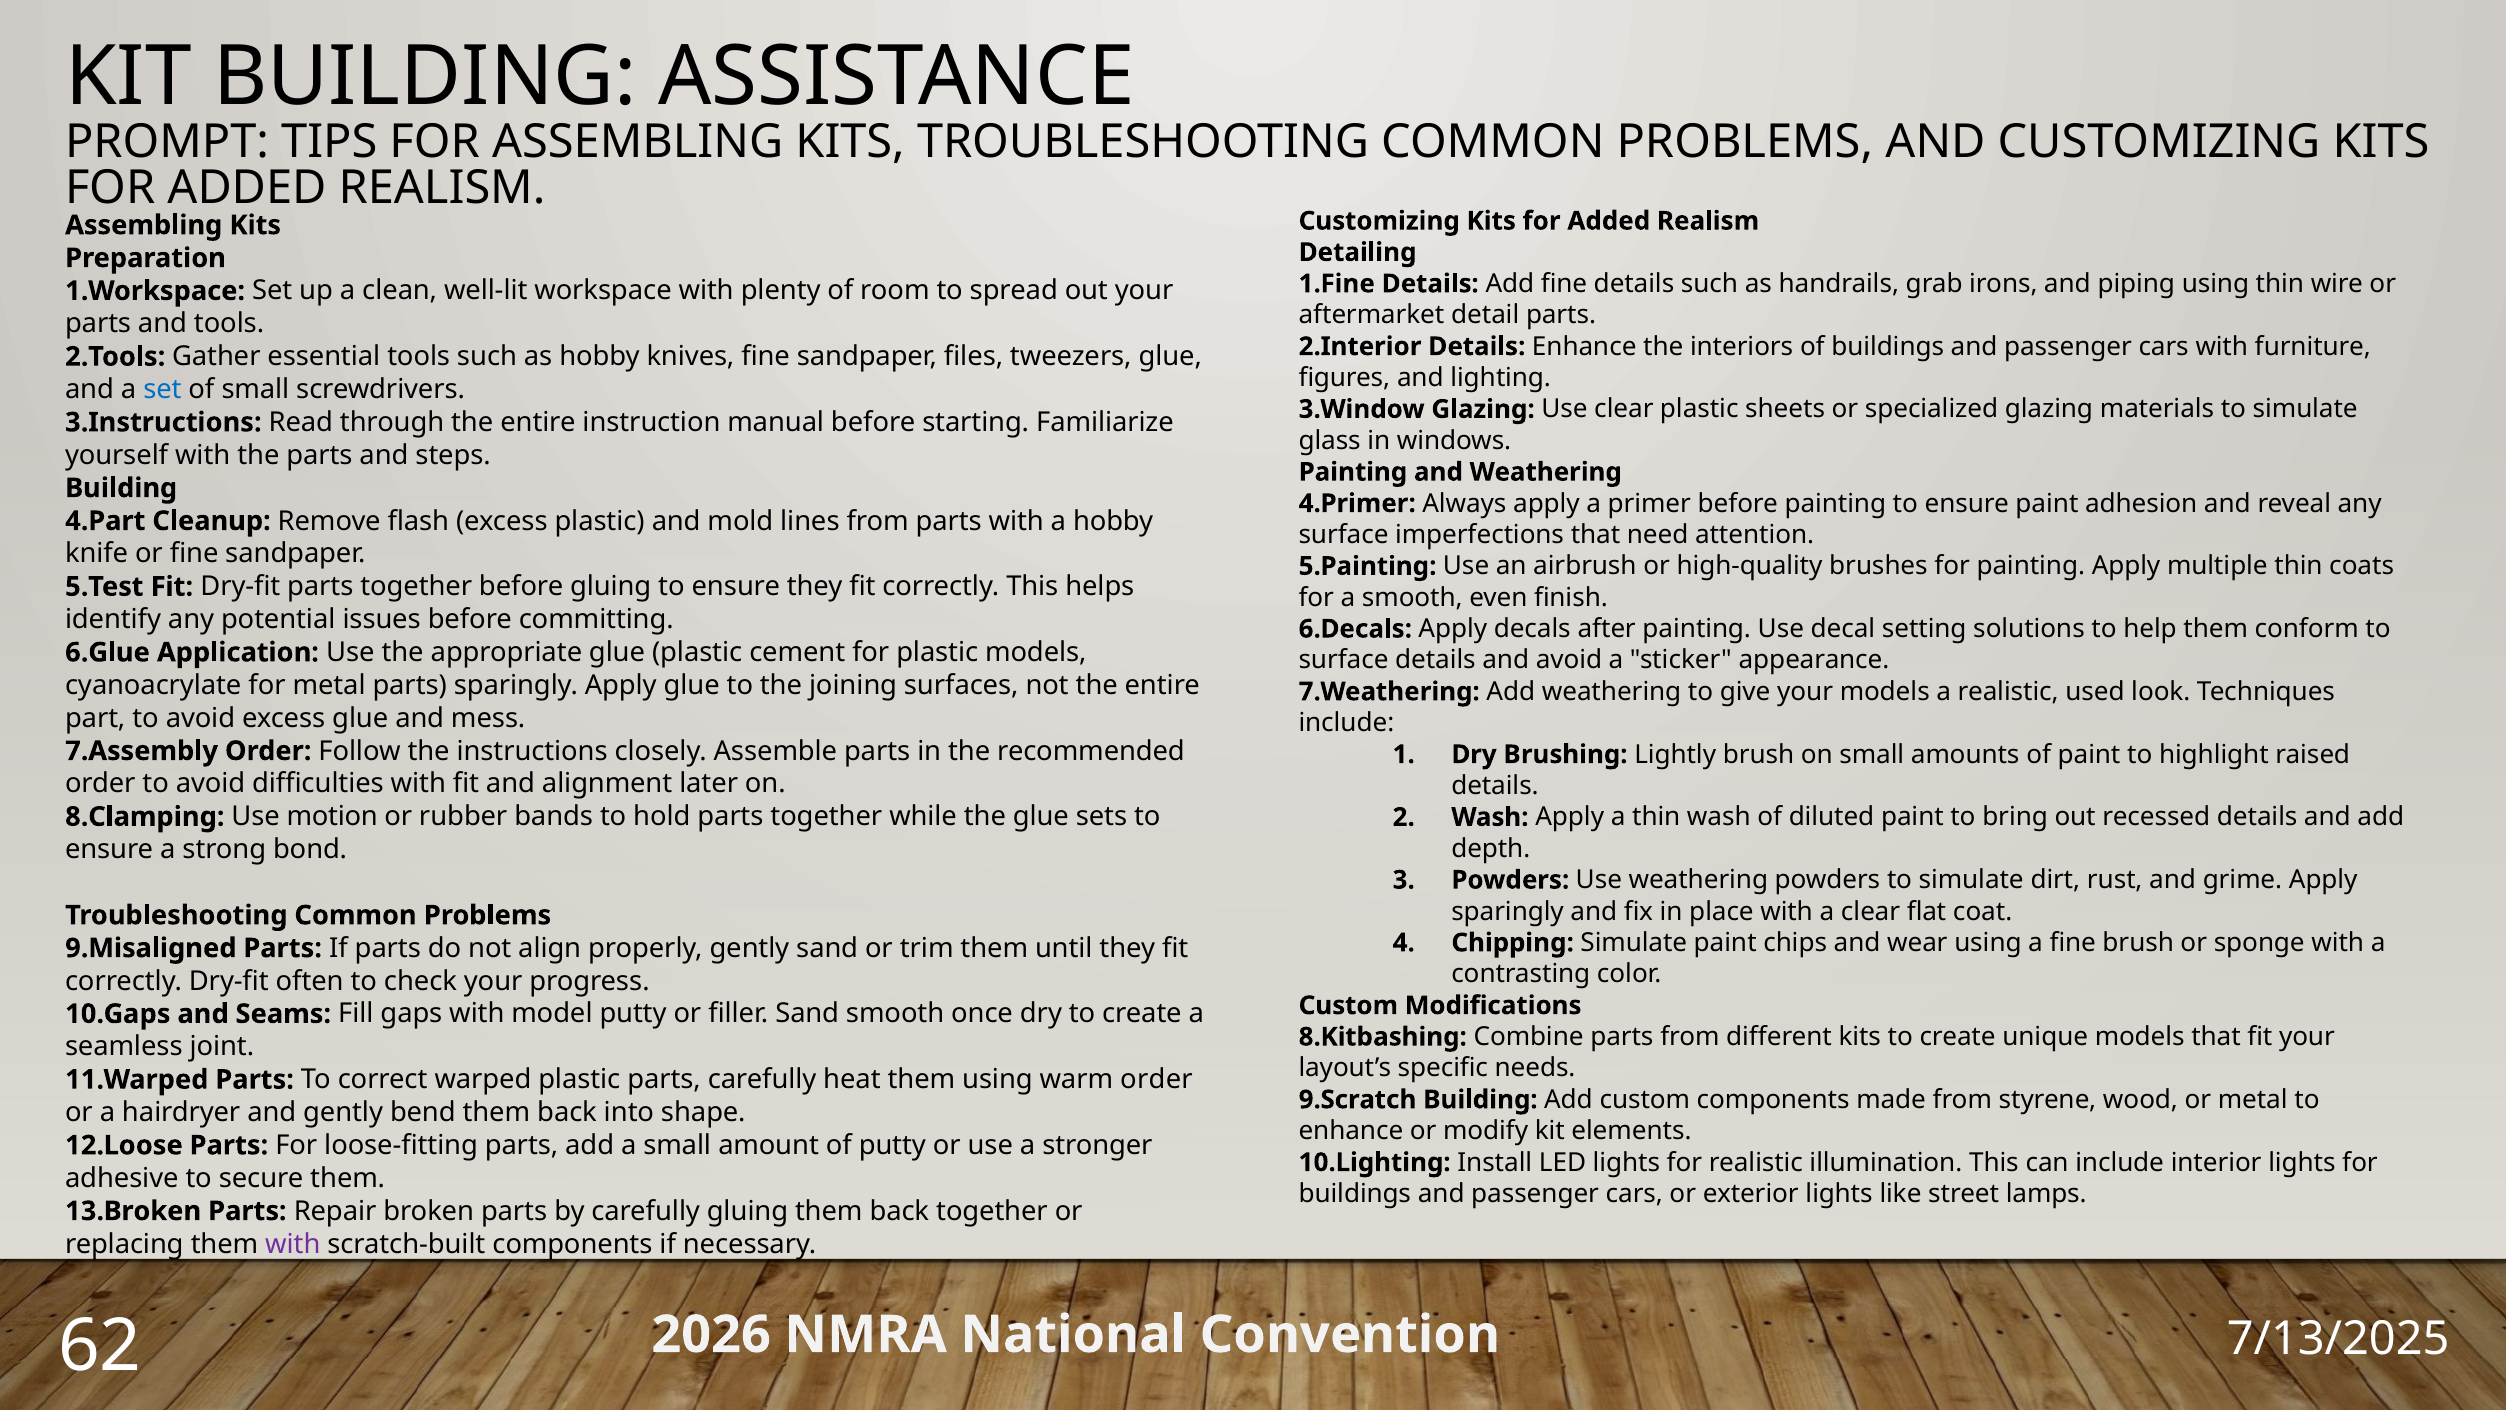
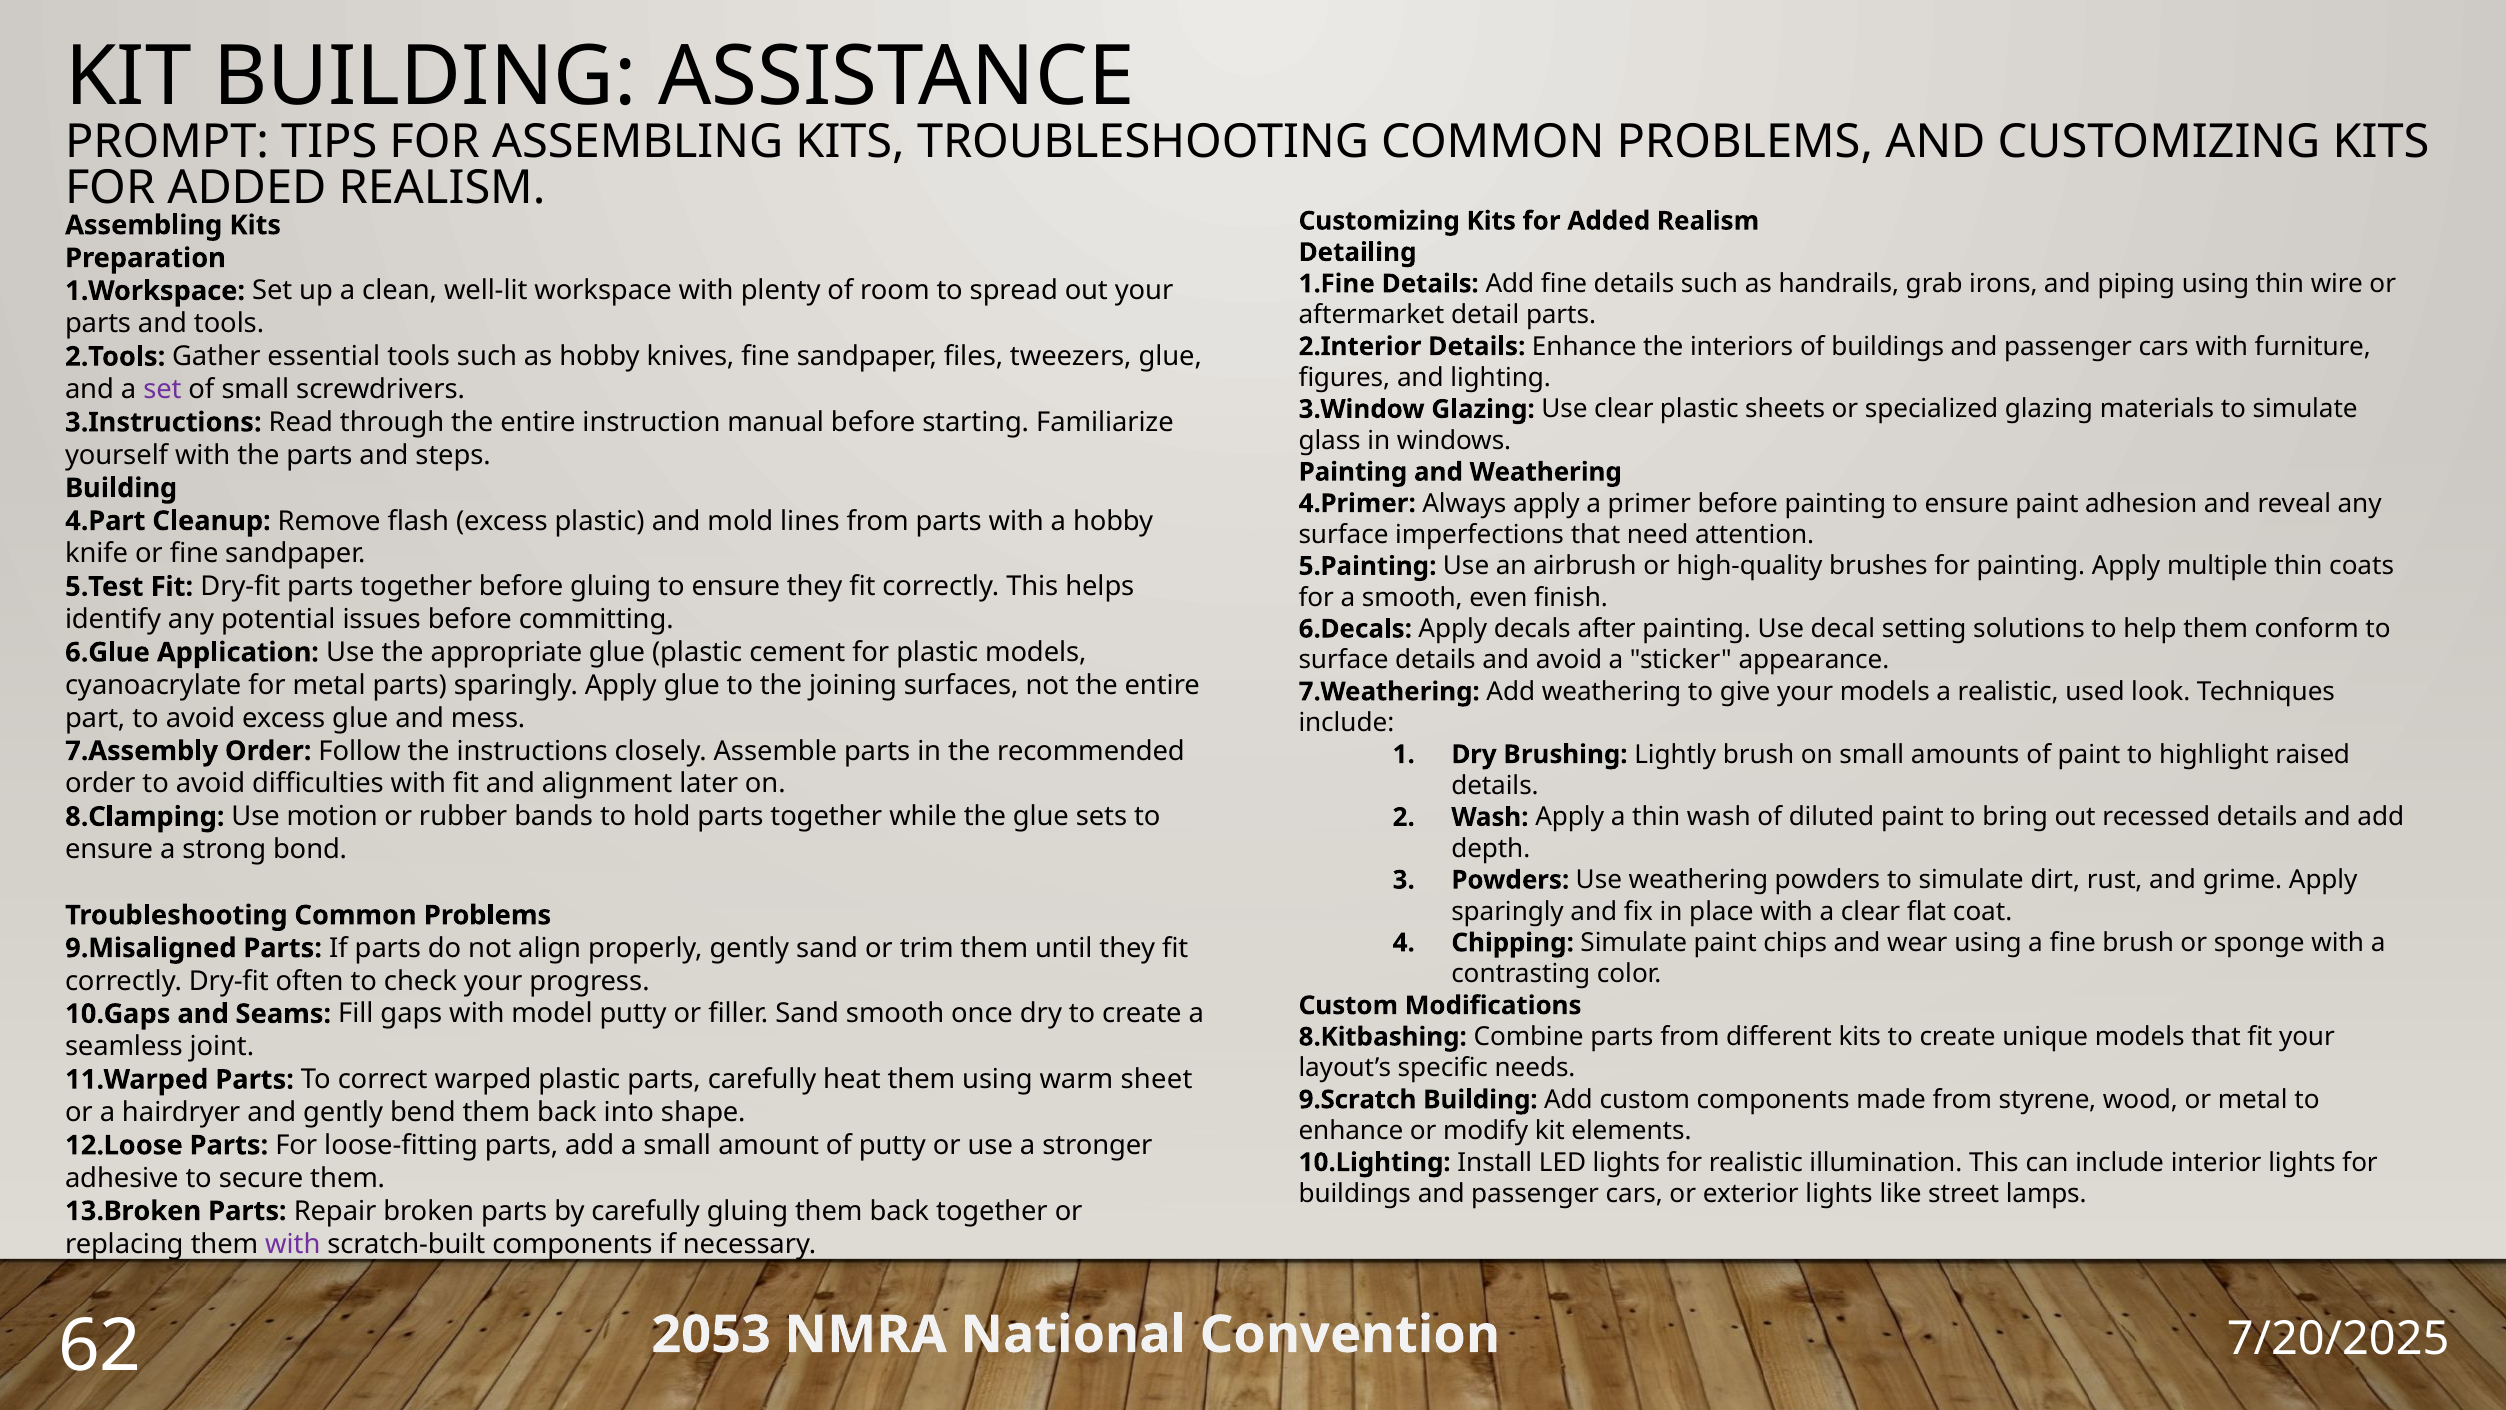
set colour: blue -> purple (162, 389)
warm order: order -> sheet (1157, 1079)
7/13/2025: 7/13/2025 -> 7/20/2025 (2338, 1338)
2026: 2026 -> 2053 (711, 1334)
